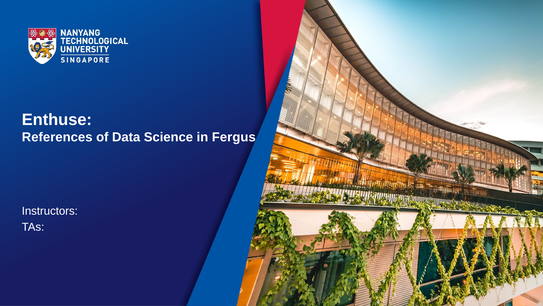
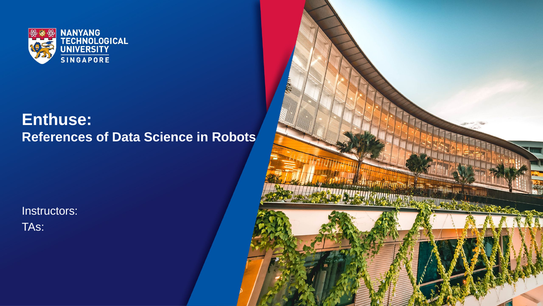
Fergus: Fergus -> Robots (234, 137)
